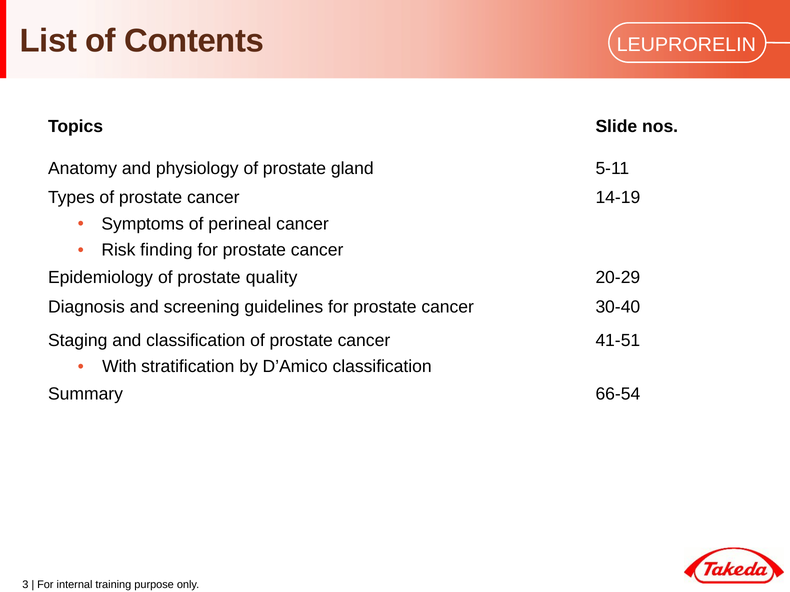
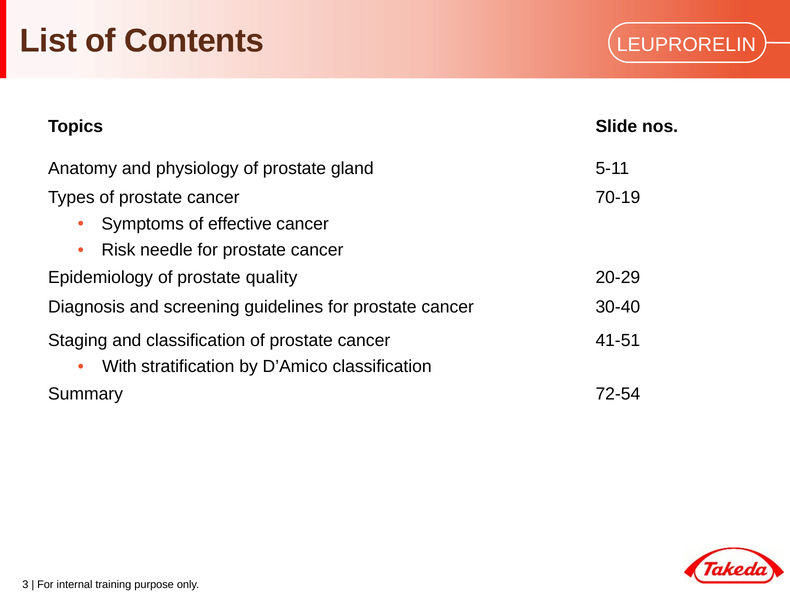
14-19: 14-19 -> 70-19 (618, 198)
perineal: perineal -> effective (240, 224)
finding: finding -> needle (166, 250)
66-54: 66-54 -> 72-54 (618, 394)
